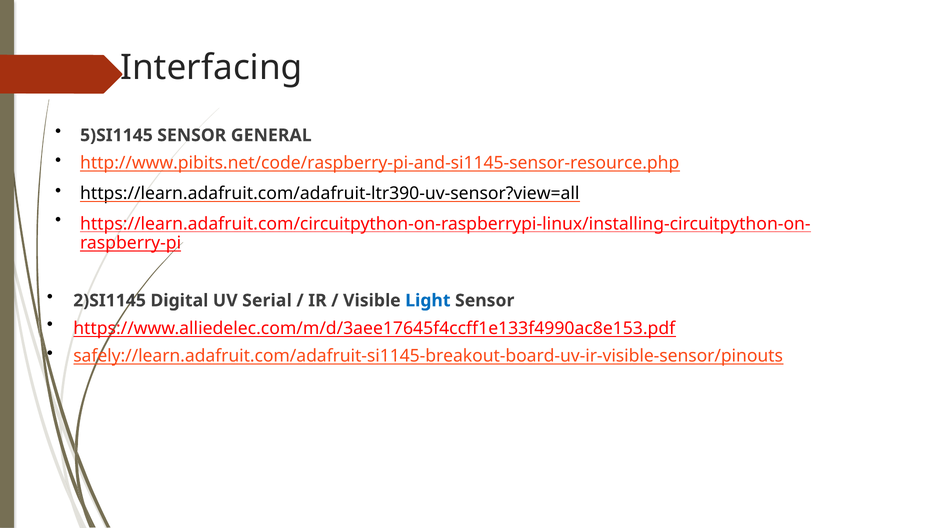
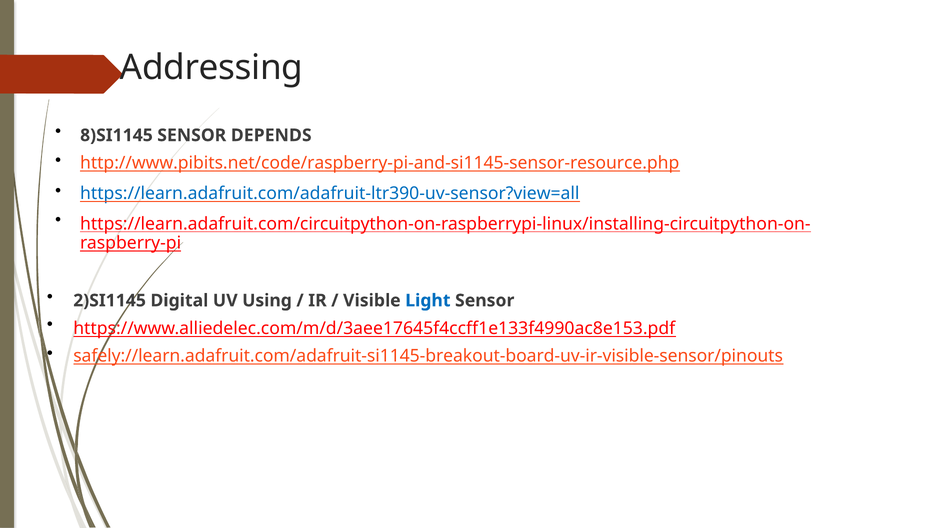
Interfacing: Interfacing -> Addressing (211, 67)
5)SI1145: 5)SI1145 -> 8)SI1145 (116, 135)
GENERAL: GENERAL -> DEPENDS (271, 135)
https://learn.adafruit.com/adafruit-ltr390-uv-sensor?view=all colour: black -> blue (330, 193)
Serial: Serial -> Using (267, 300)
